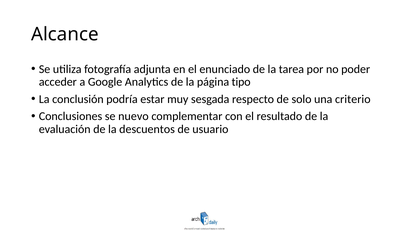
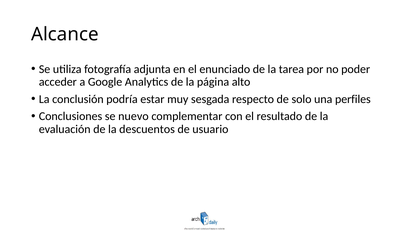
tipo: tipo -> alto (241, 82)
criterio: criterio -> perfiles (353, 99)
